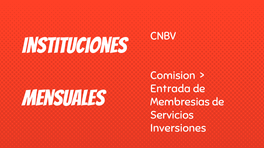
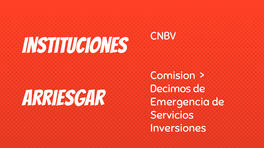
Entrada: Entrada -> Decimos (171, 89)
Mensuales: Mensuales -> Arriesgar (63, 99)
Membresias: Membresias -> Emergencia (180, 102)
